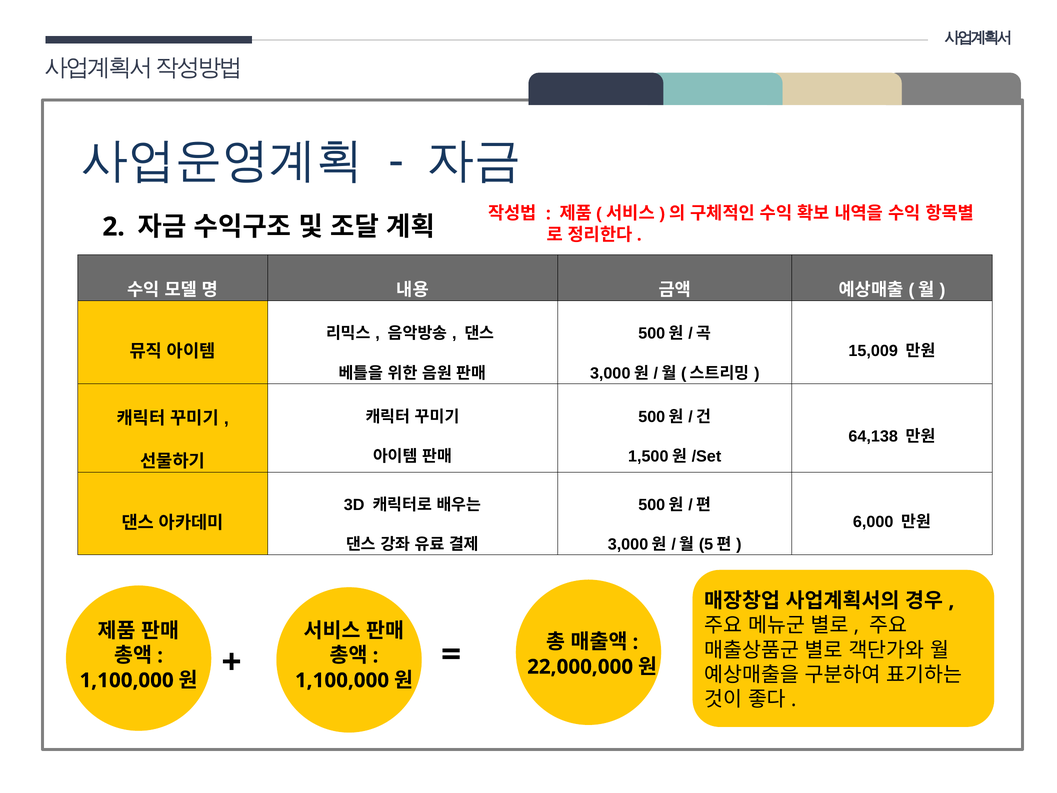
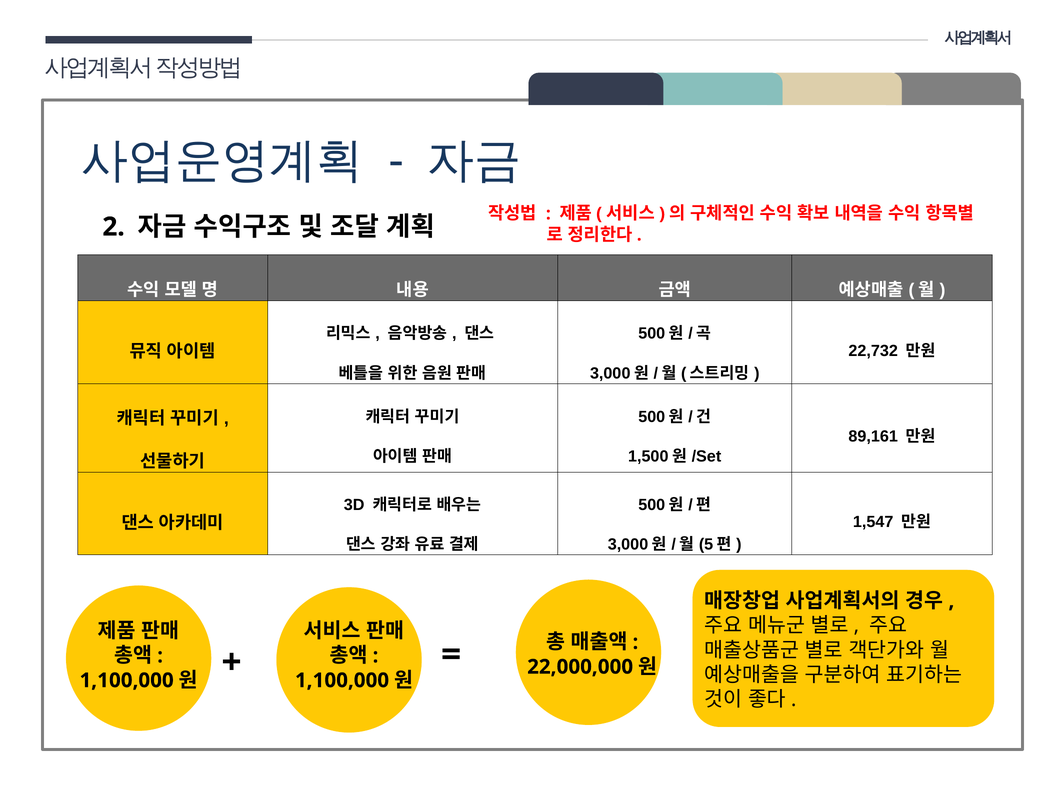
15,009: 15,009 -> 22,732 (873, 351)
64,138: 64,138 -> 89,161 (873, 436)
6,000: 6,000 -> 1,547 (873, 522)
